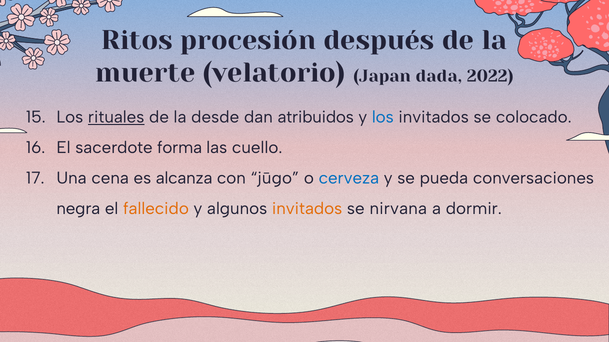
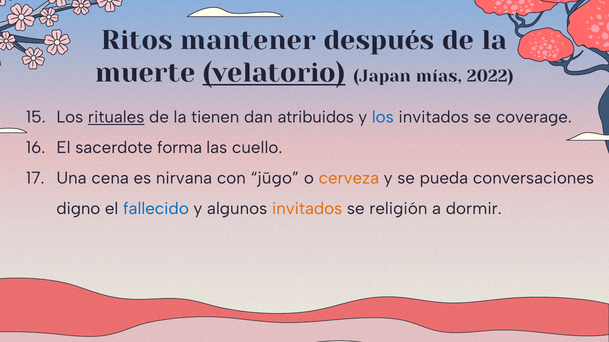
procesión: procesión -> mantener (248, 41)
velatorio underline: none -> present (274, 73)
dada: dada -> mías (439, 76)
desde: desde -> tienen (215, 117)
colocado: colocado -> coverage (534, 117)
alcanza: alcanza -> nirvana (184, 178)
cerveza colour: blue -> orange (349, 178)
negra: negra -> digno (78, 209)
fallecido colour: orange -> blue (156, 209)
nirvana: nirvana -> religión (398, 209)
